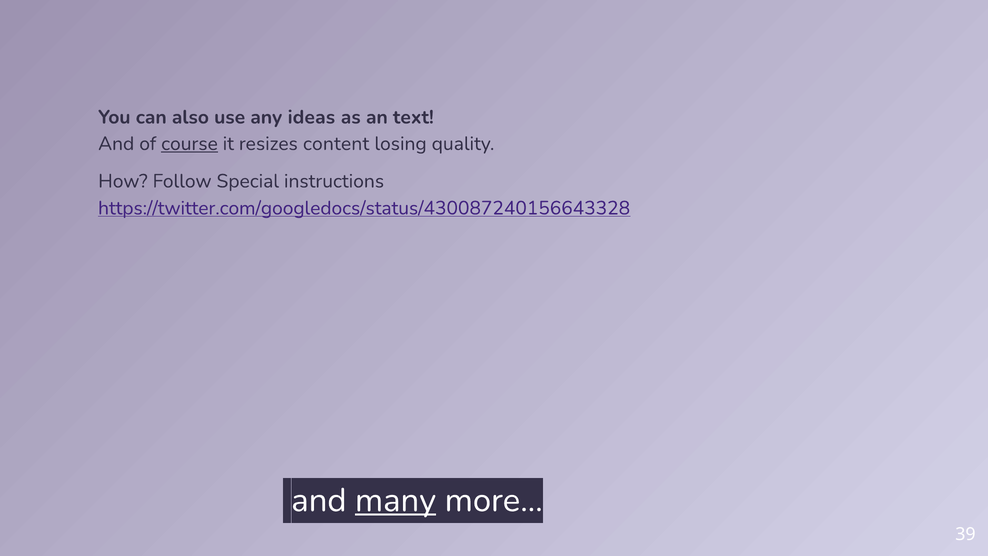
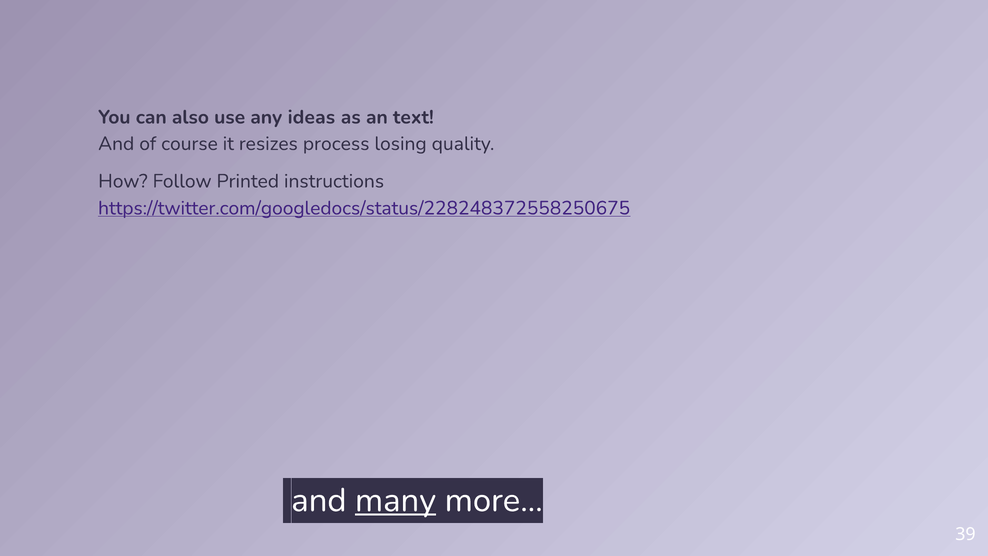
course underline: present -> none (189, 144)
content: content -> process (336, 144)
Special: Special -> Printed (248, 181)
https://twitter.com/googledocs/status/430087240156643328: https://twitter.com/googledocs/status/430087240156643328 -> https://twitter.com/googledocs/status/228248372558250675 (364, 208)
